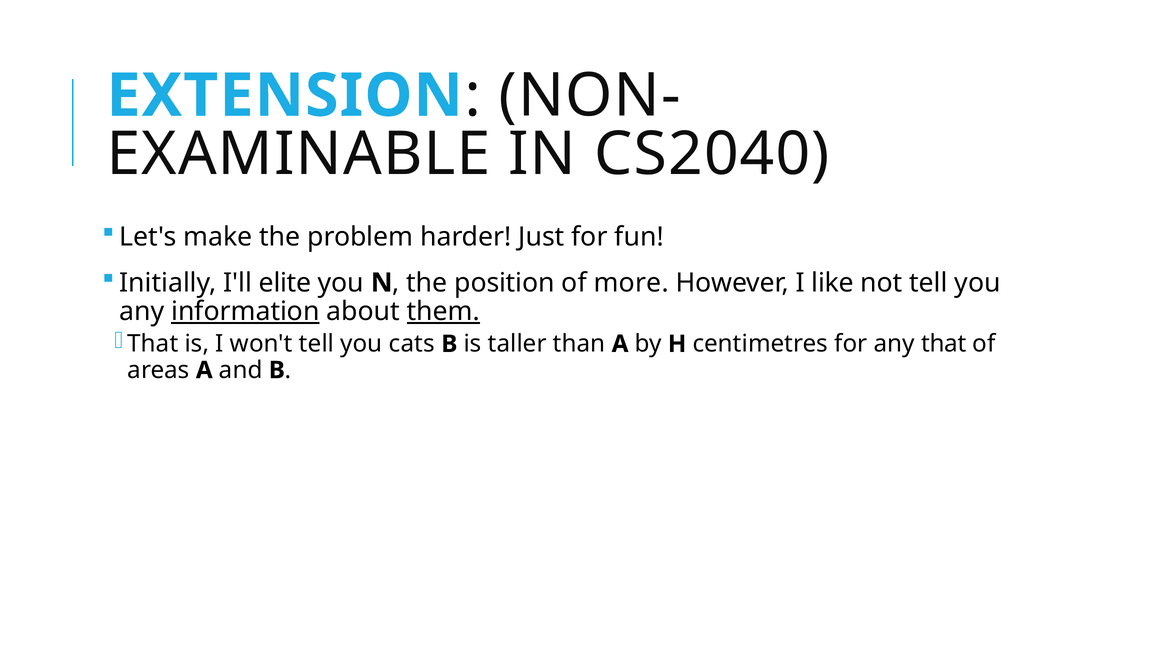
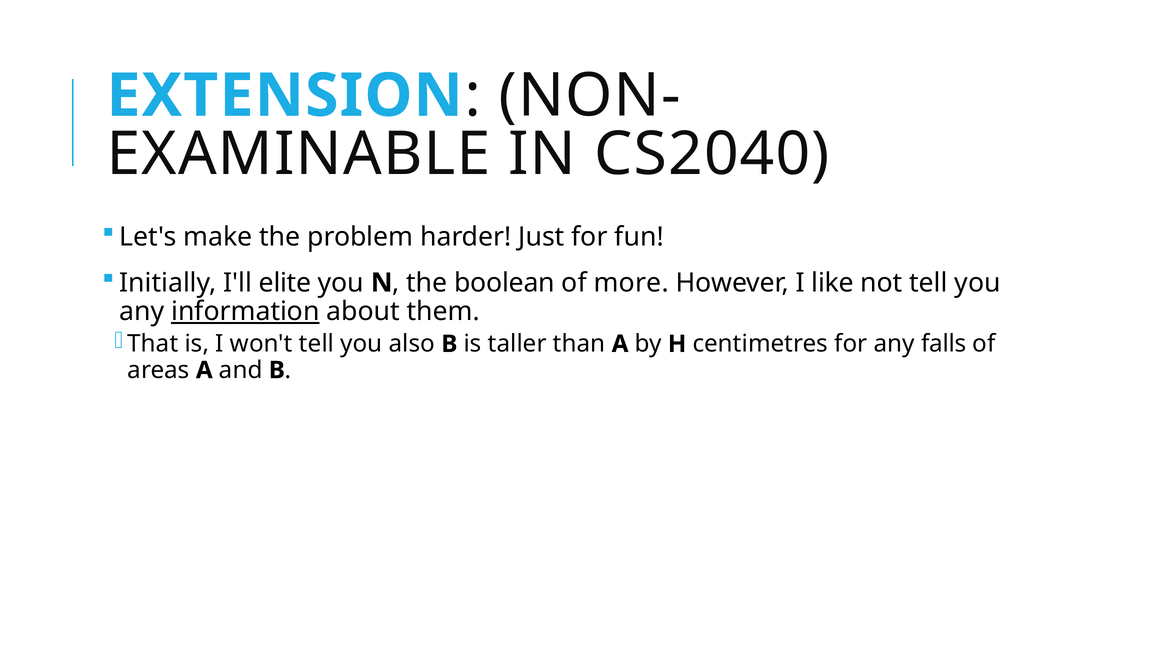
position: position -> boolean (505, 283)
them underline: present -> none (443, 311)
cats: cats -> also (412, 344)
any that: that -> falls (944, 344)
